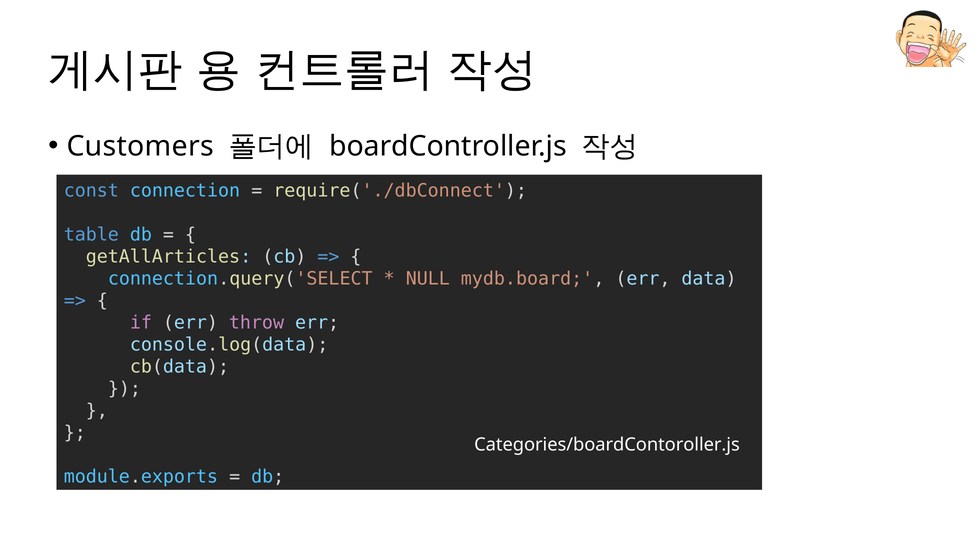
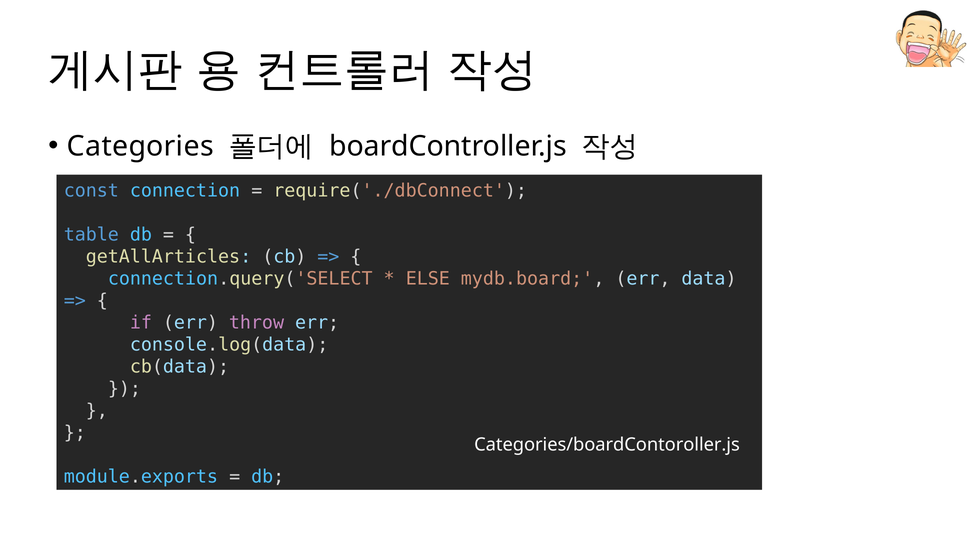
Customers: Customers -> Categories (140, 146)
NULL: NULL -> ELSE (428, 279)
